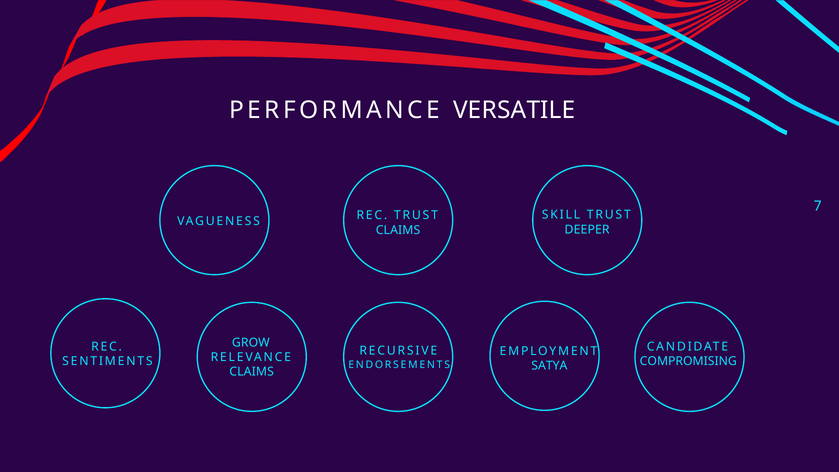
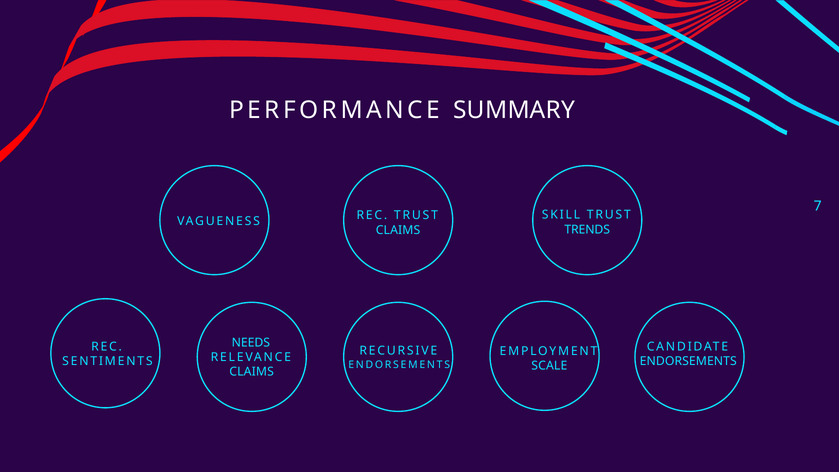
VERSATILE: VERSATILE -> SUMMARY (514, 110)
DEEPER: DEEPER -> TRENDS (587, 229)
GROW: GROW -> NEEDS (251, 342)
COMPROMISING: COMPROMISING -> ENDORSEMENTS (688, 361)
SATYA: SATYA -> SCALE (549, 366)
